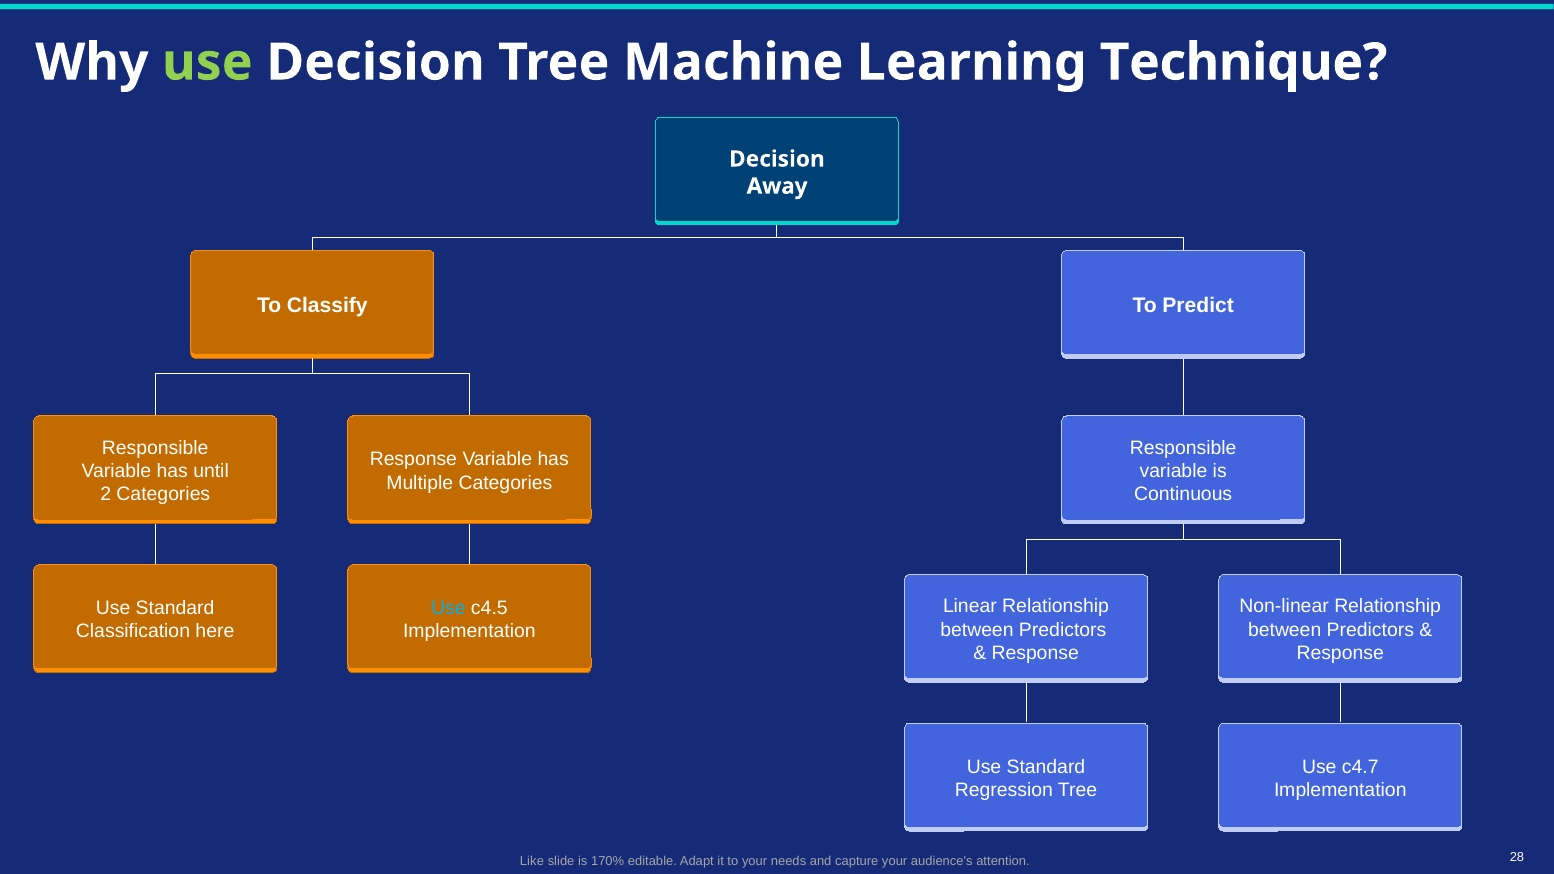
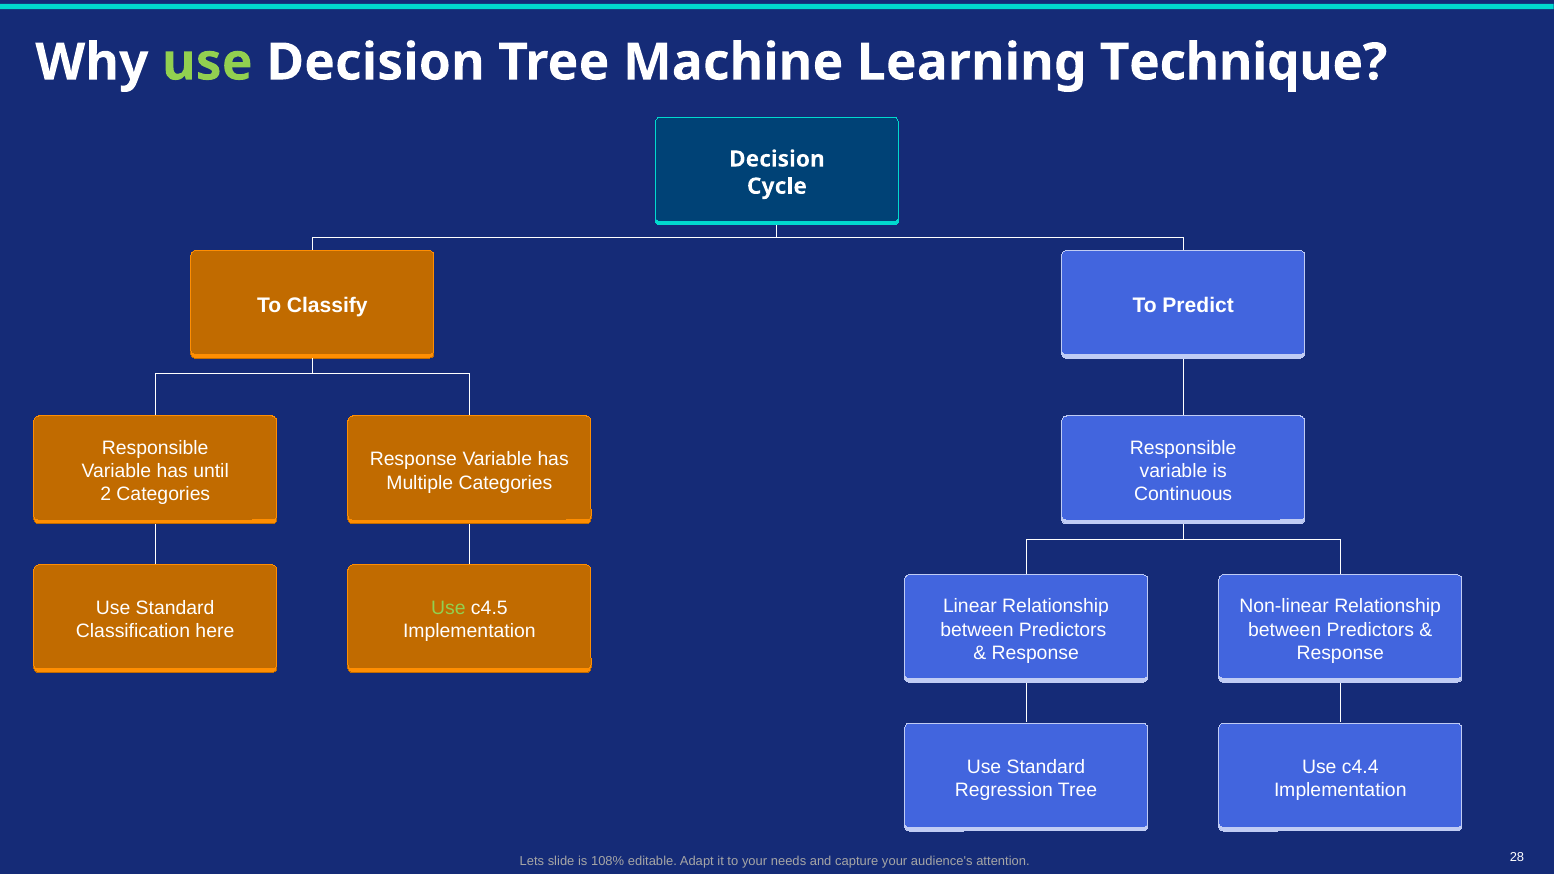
Away: Away -> Cycle (777, 186)
Use colour: light blue -> light green (448, 608)
c4.7: c4.7 -> c4.4 (1360, 767)
Like: Like -> Lets (532, 861)
170%: 170% -> 108% (608, 861)
